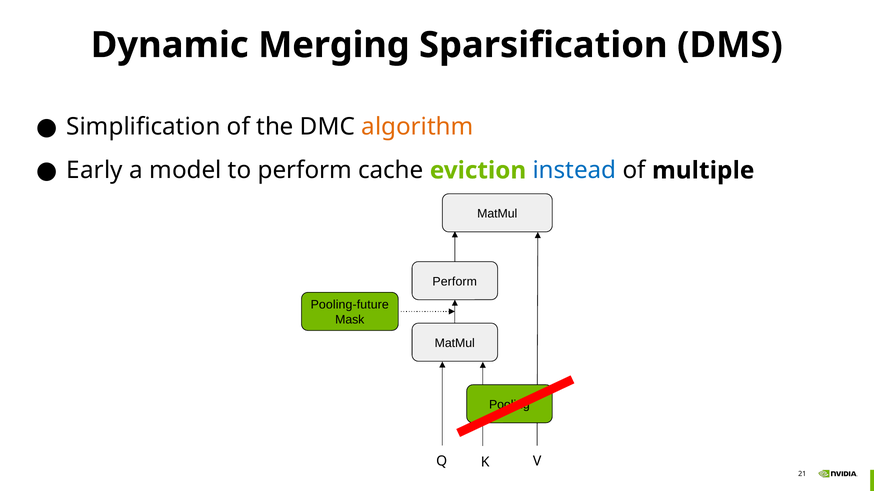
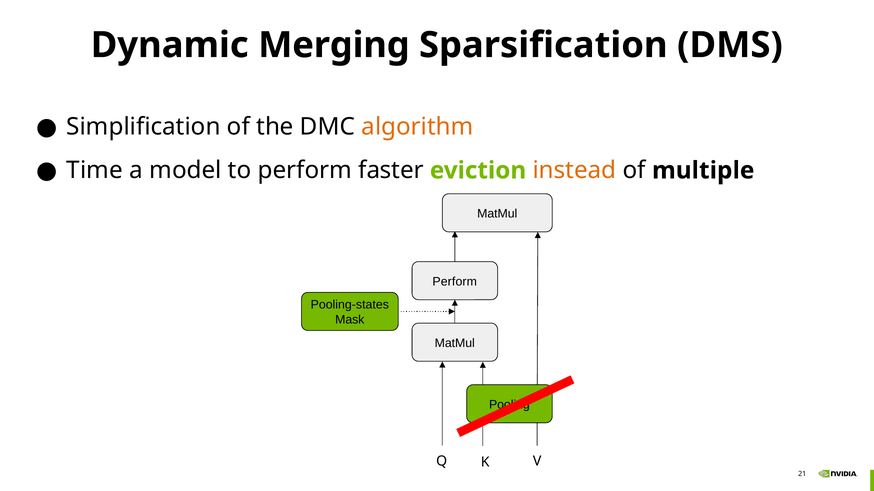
Early: Early -> Time (95, 171)
cache: cache -> faster (391, 171)
instead colour: blue -> orange (574, 171)
Pooling-future: Pooling-future -> Pooling-states (350, 305)
